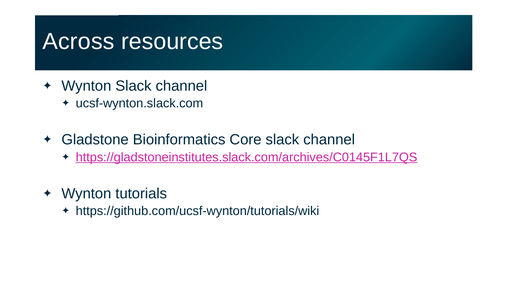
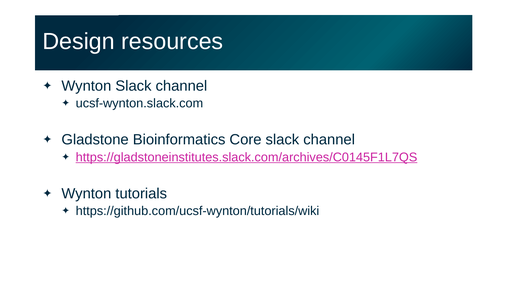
Across: Across -> Design (79, 42)
